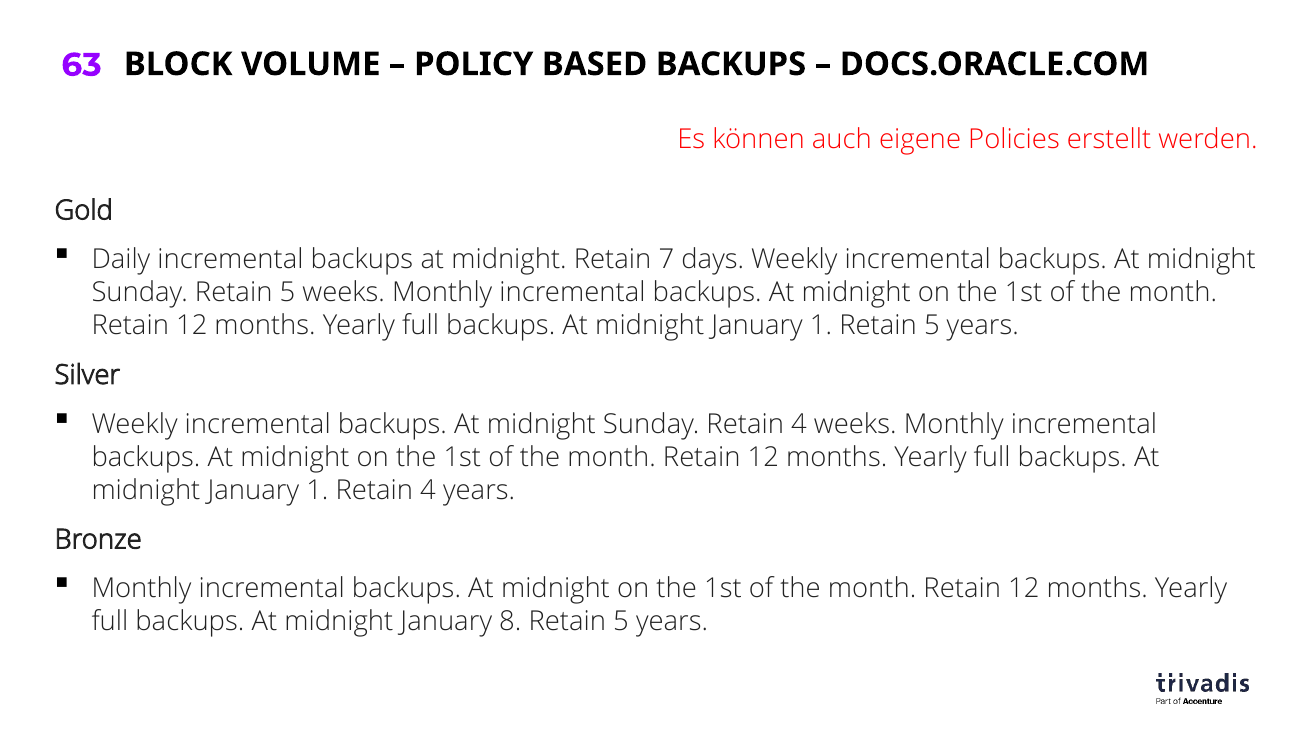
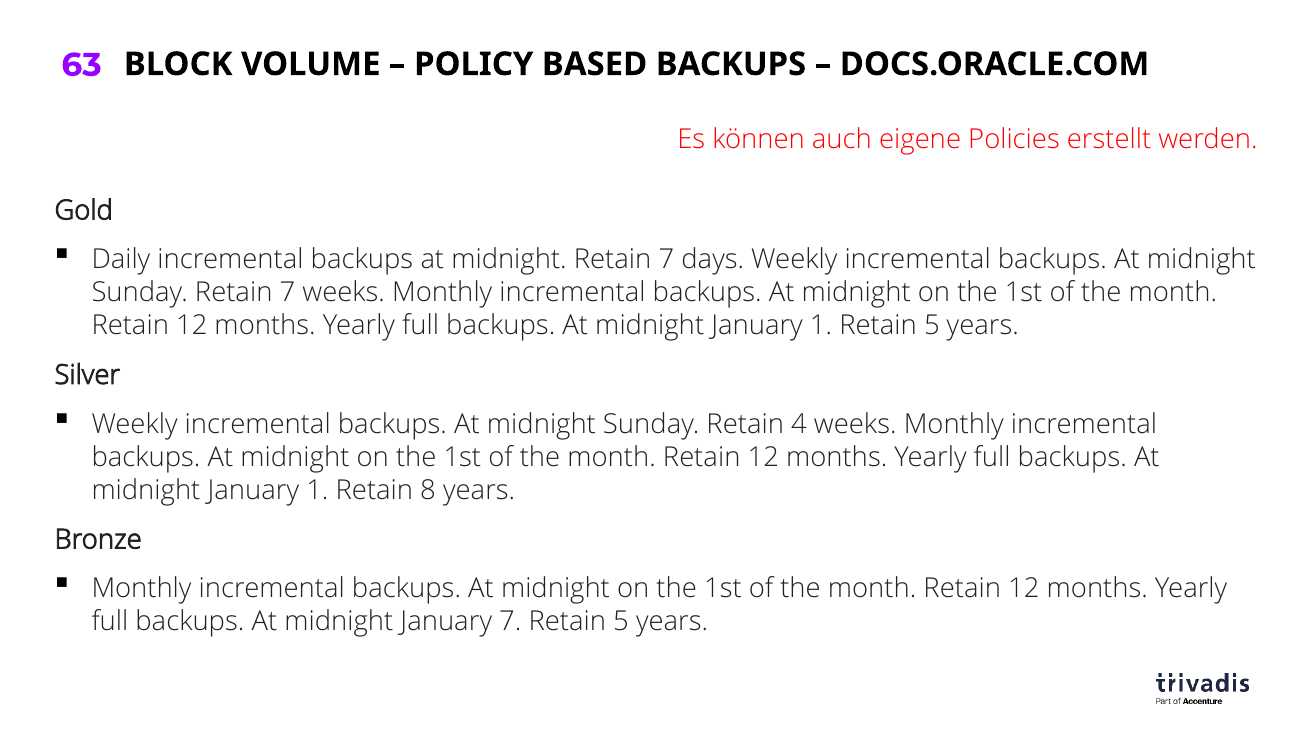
Sunday Retain 5: 5 -> 7 (287, 293)
1 Retain 4: 4 -> 8 (428, 490)
January 8: 8 -> 7 (510, 622)
